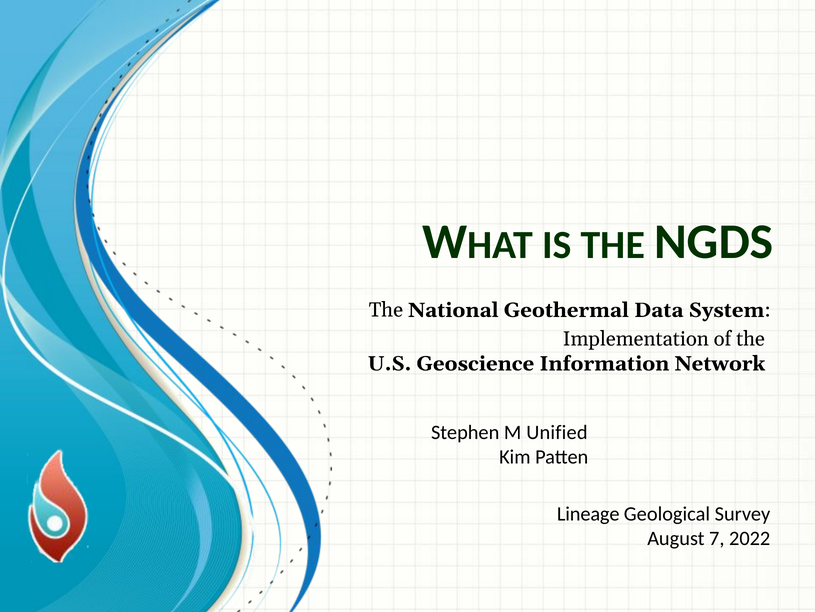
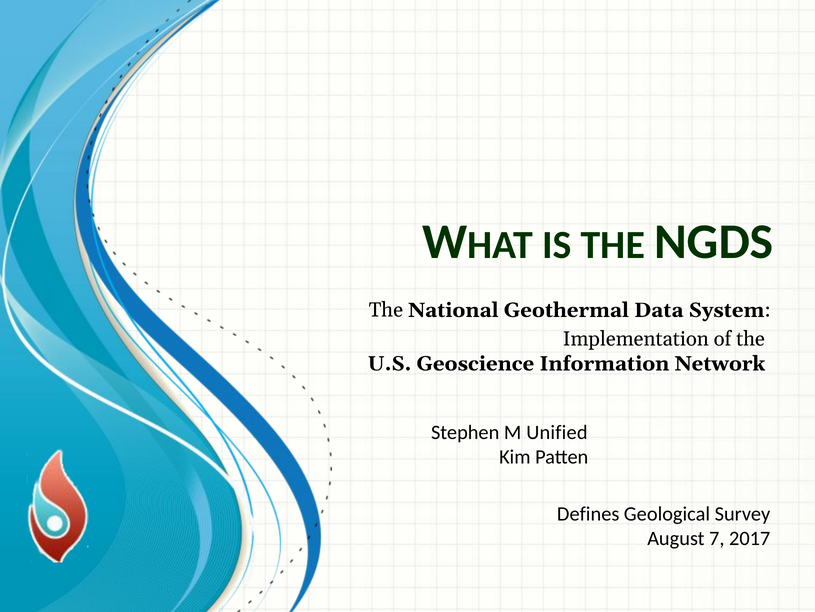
Lineage: Lineage -> Defines (588, 513)
2022: 2022 -> 2017 (750, 538)
